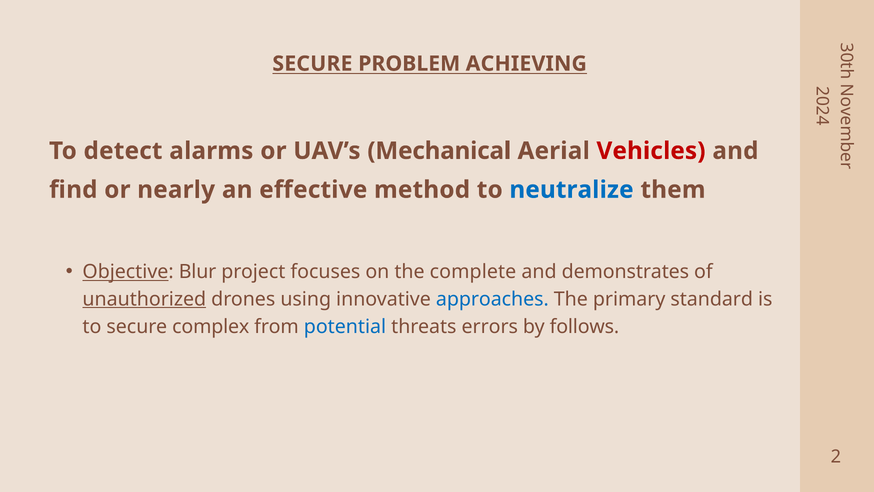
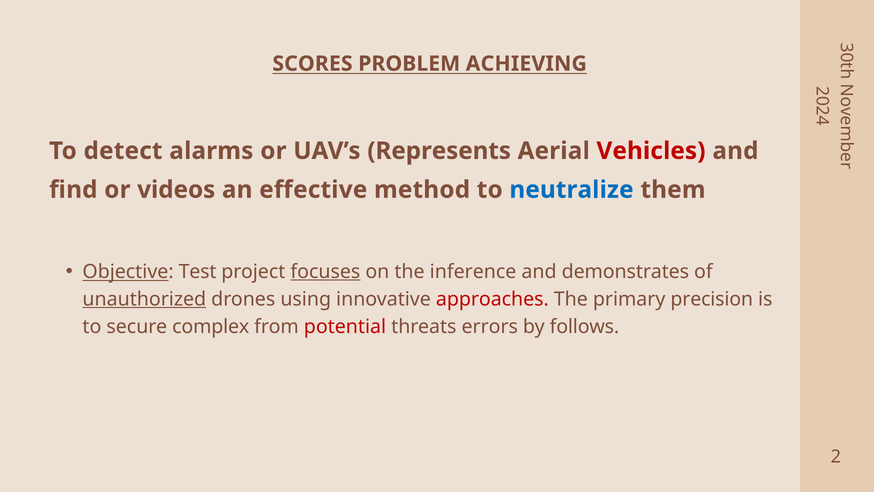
SECURE: SECURE -> SCORES (312, 64)
Mechanical: Mechanical -> Represents (439, 151)
nearly: nearly -> videos (176, 190)
Blur: Blur -> Test (198, 271)
focuses underline: none -> present (325, 271)
complete: complete -> inference (473, 271)
approaches colour: blue -> red (492, 299)
standard: standard -> precision (712, 299)
potential colour: blue -> red (345, 326)
